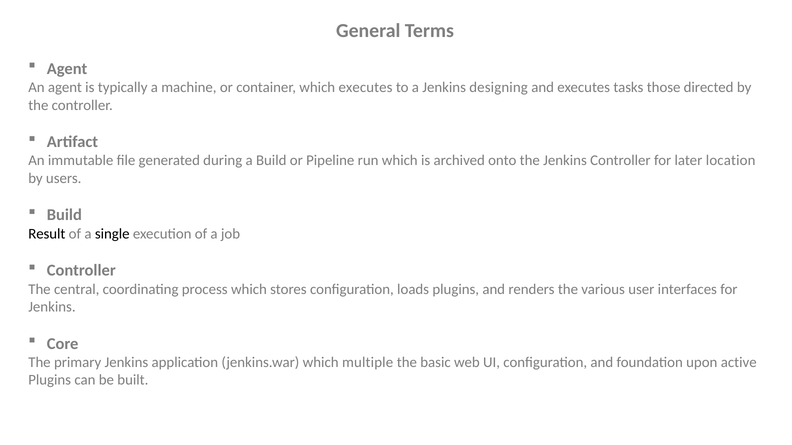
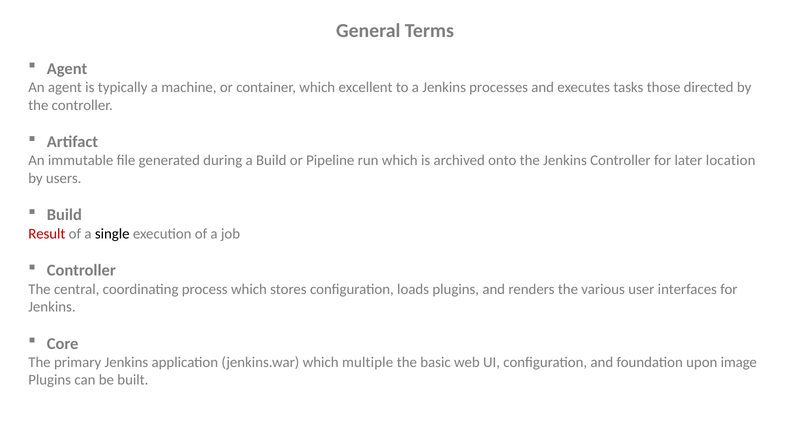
which executes: executes -> excellent (366, 87)
designing: designing -> processes (499, 87)
Result colour: black -> red (47, 234)
active: active -> image (739, 363)
